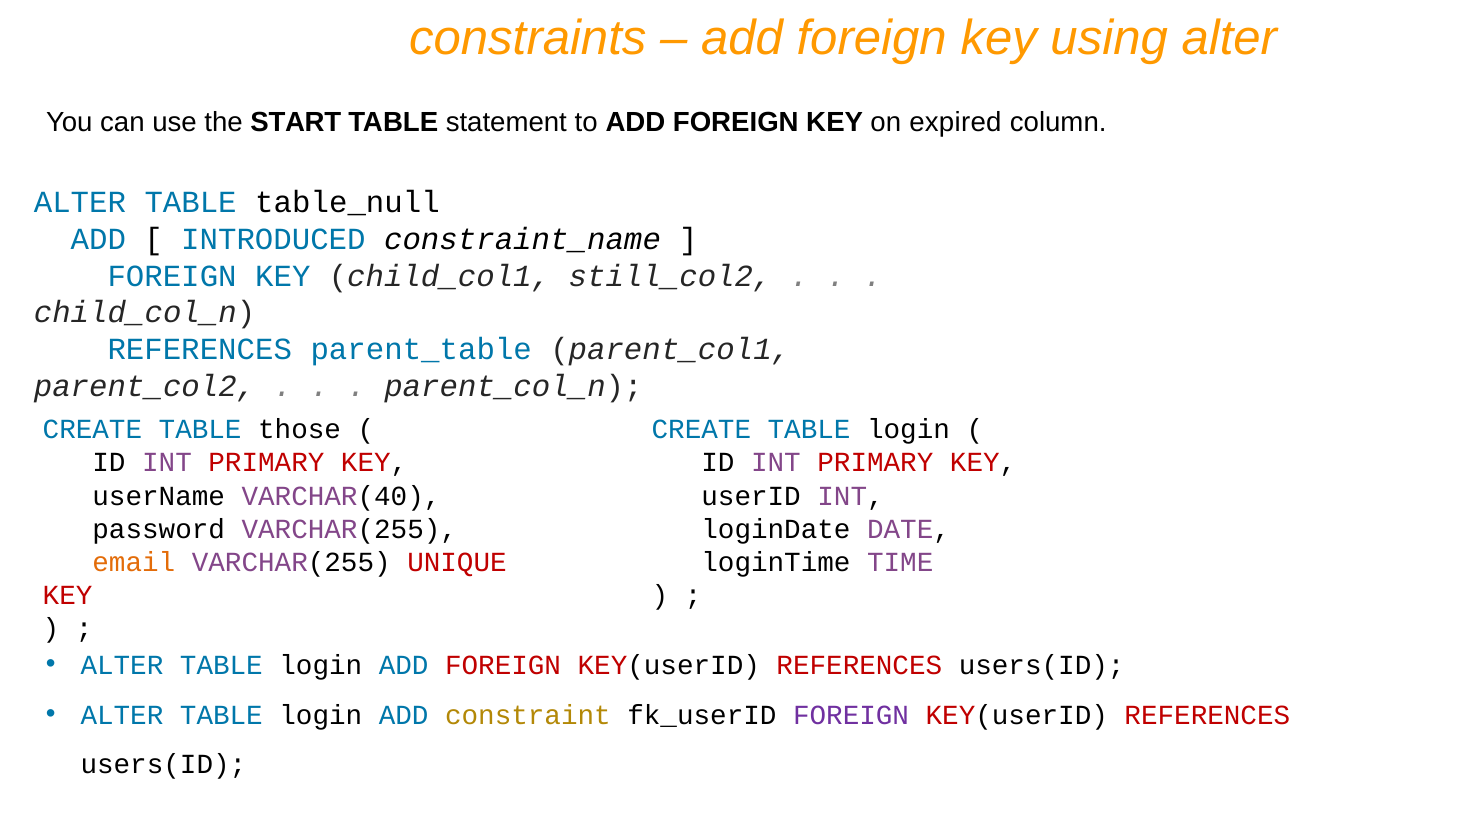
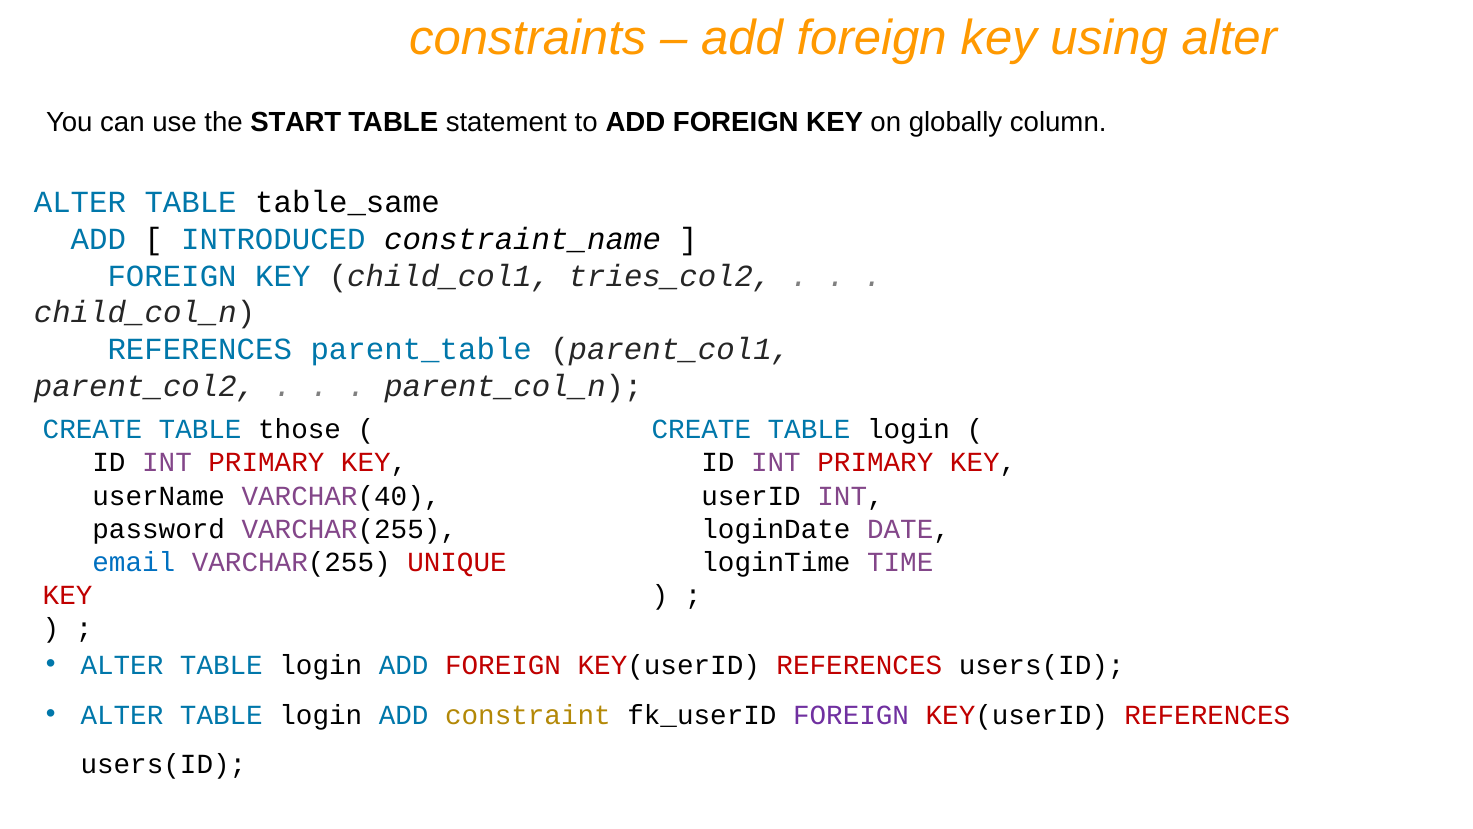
expired: expired -> globally (956, 123)
table_null: table_null -> table_same (347, 202)
still_col2: still_col2 -> tries_col2 (670, 276)
email colour: orange -> blue (134, 562)
